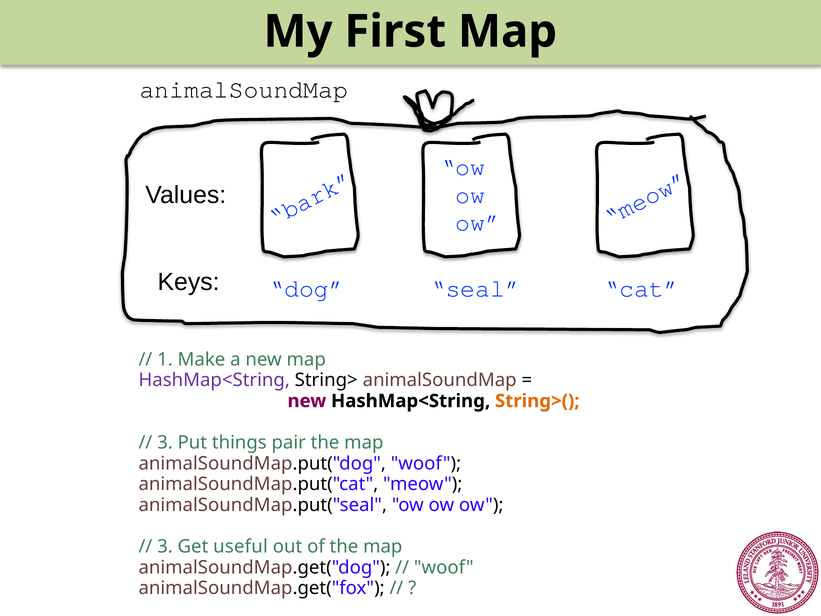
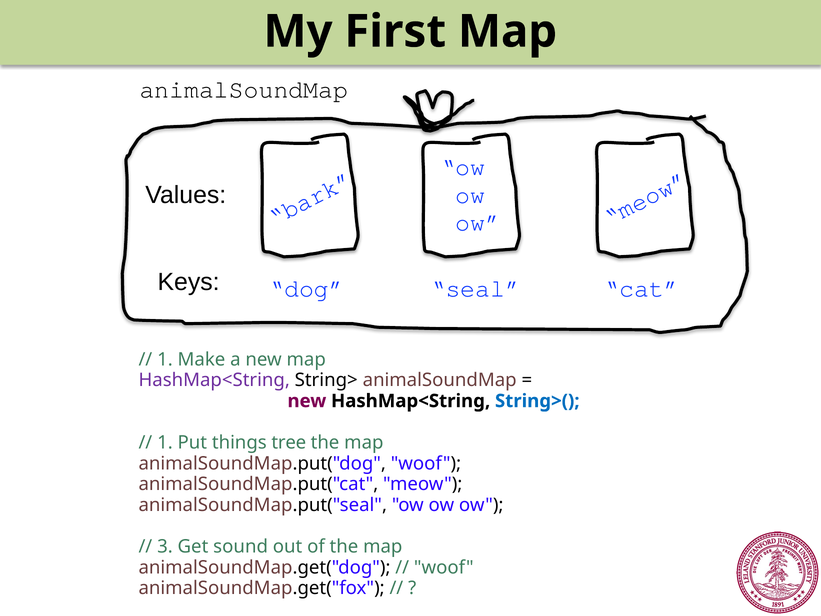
String>( colour: orange -> blue (537, 401)
3: 3 -> 1 (165, 442)
pair: pair -> tree (289, 442)
useful: useful -> sound (241, 546)
